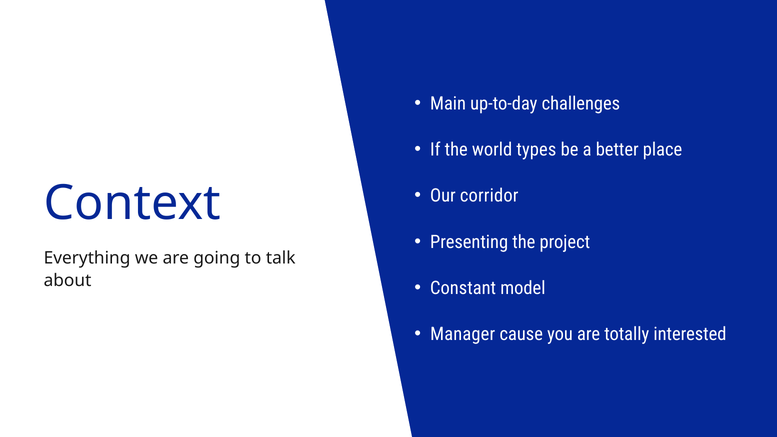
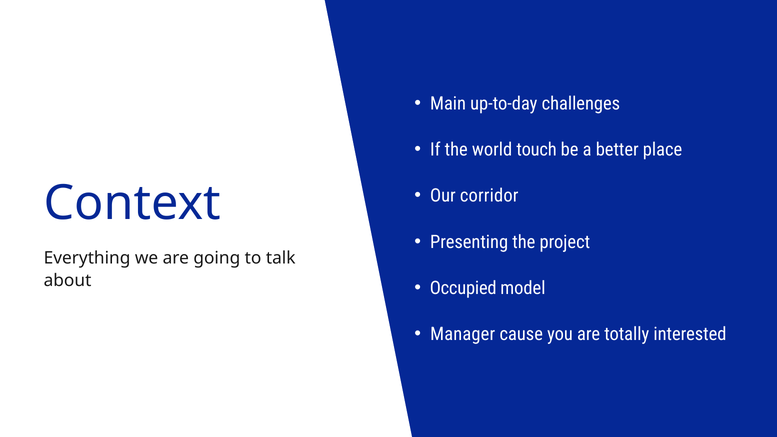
types: types -> touch (537, 150)
Constant: Constant -> Occupied (463, 288)
